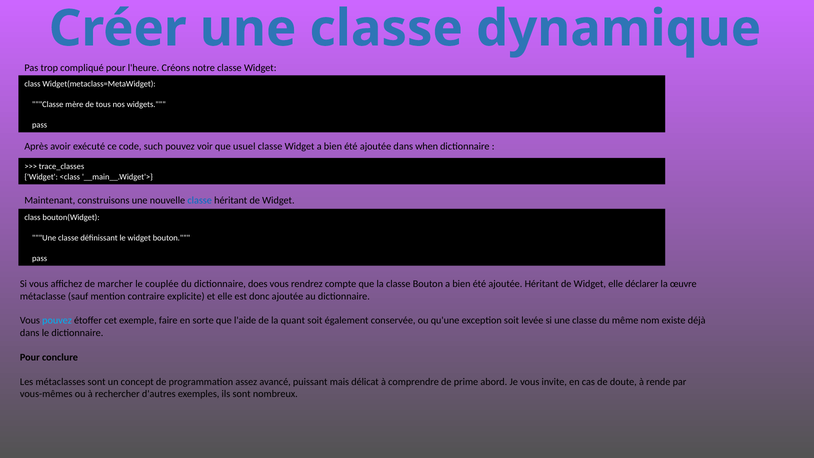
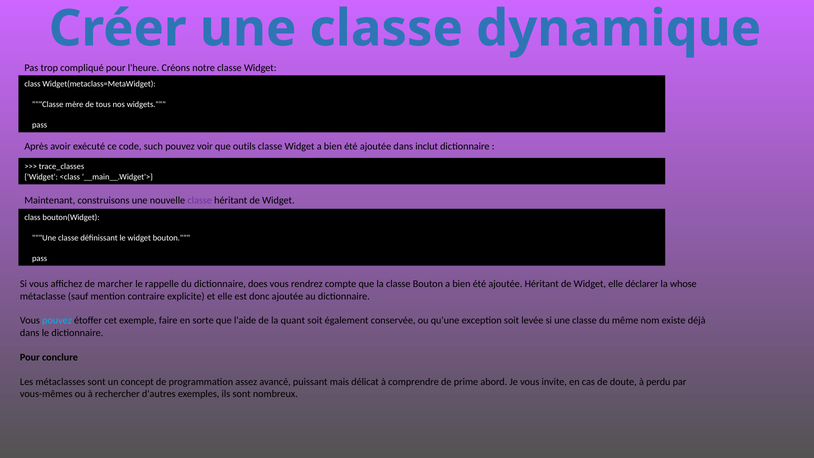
usuel: usuel -> outils (244, 146)
when: when -> inclut (427, 146)
classe colour: blue -> purple (200, 200)
couplée: couplée -> rappelle (162, 284)
œuvre: œuvre -> whose (683, 284)
rende: rende -> perdu (658, 382)
